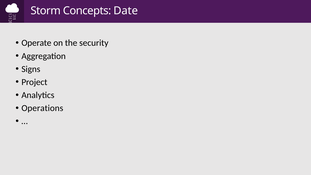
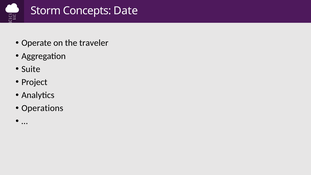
security: security -> traveler (94, 43)
Signs: Signs -> Suite (31, 69)
